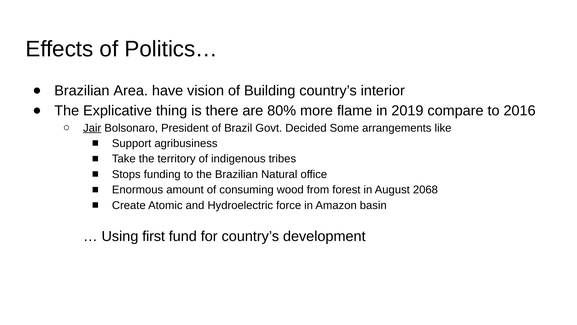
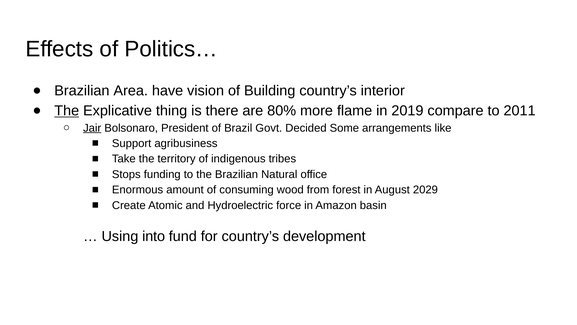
The underline: none -> present (67, 111)
2016: 2016 -> 2011 (520, 111)
2068: 2068 -> 2029 (425, 190)
first: first -> into (154, 236)
